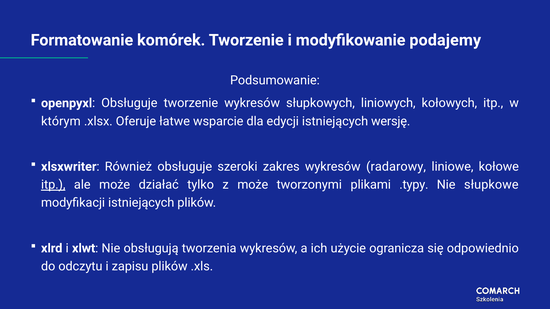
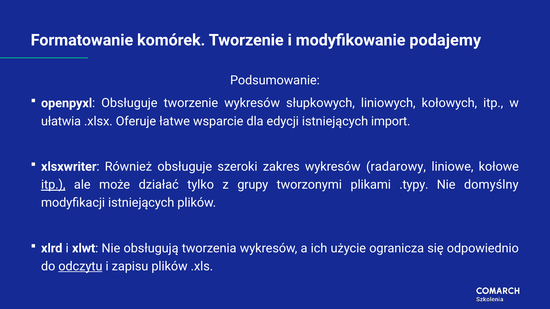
którym: którym -> ułatwia (61, 121)
wersję: wersję -> import (391, 121)
z może: może -> grupy (253, 185)
słupkowe: słupkowe -> domyślny (491, 185)
odczytu underline: none -> present (80, 267)
